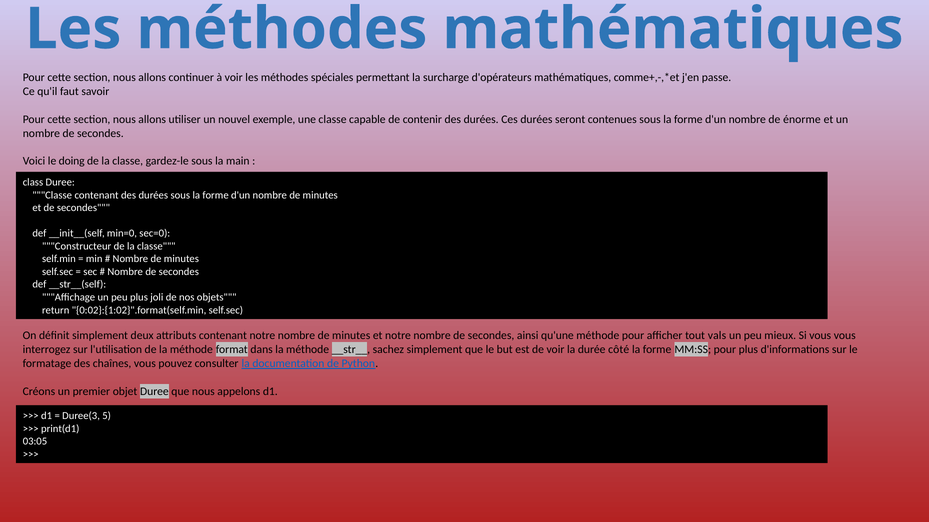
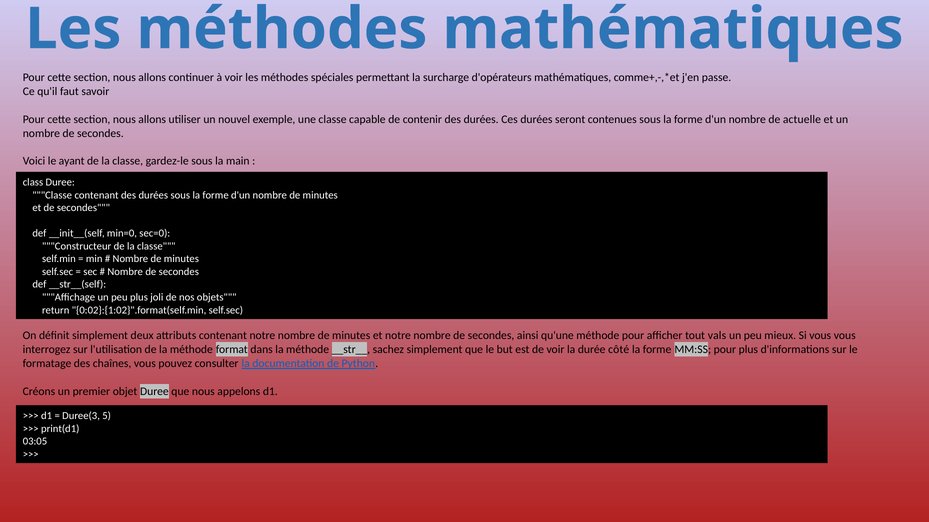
énorme: énorme -> actuelle (802, 119)
doing: doing -> ayant (72, 161)
